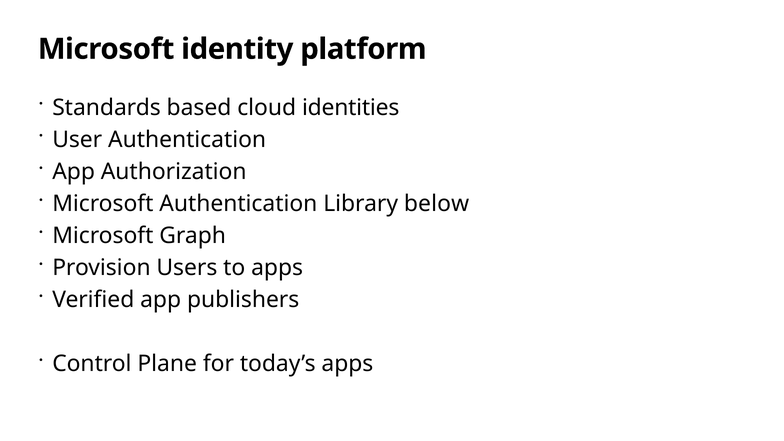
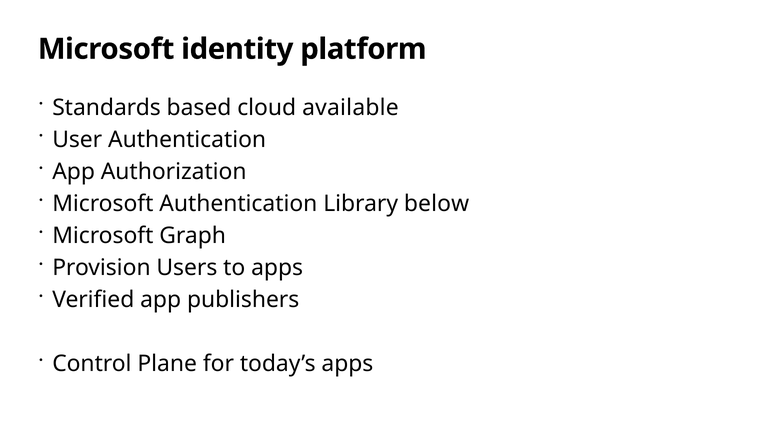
identities: identities -> available (350, 108)
